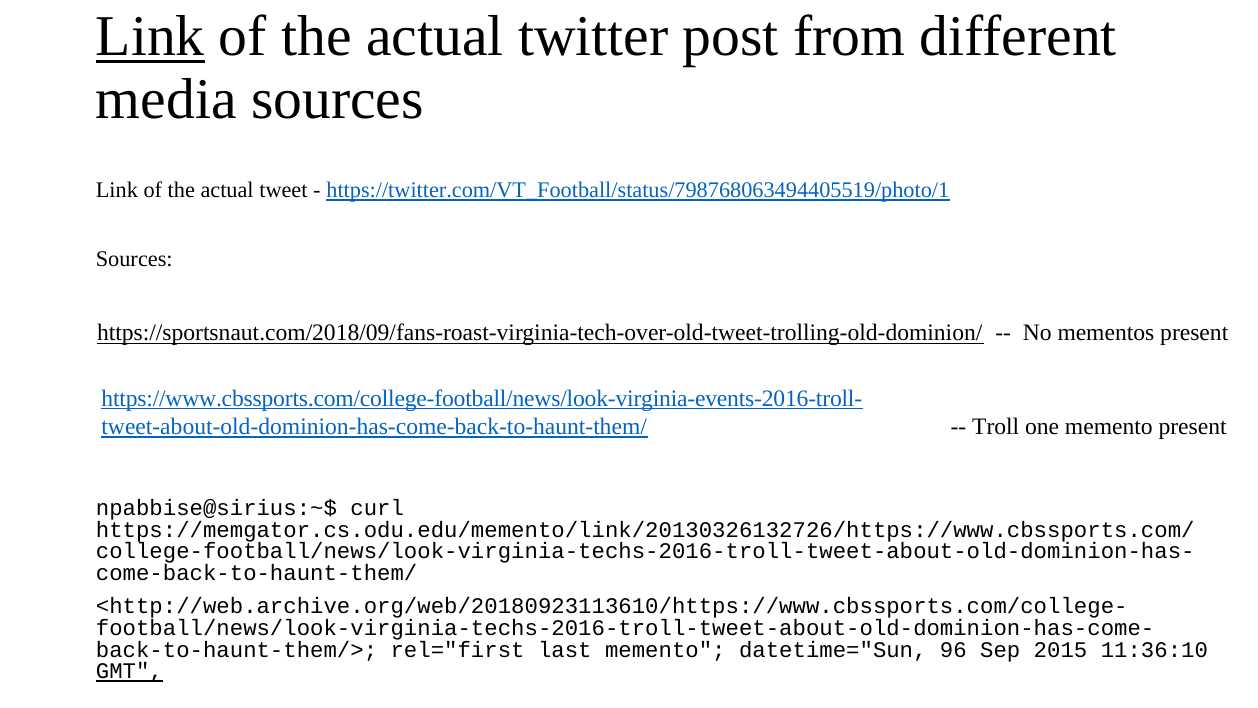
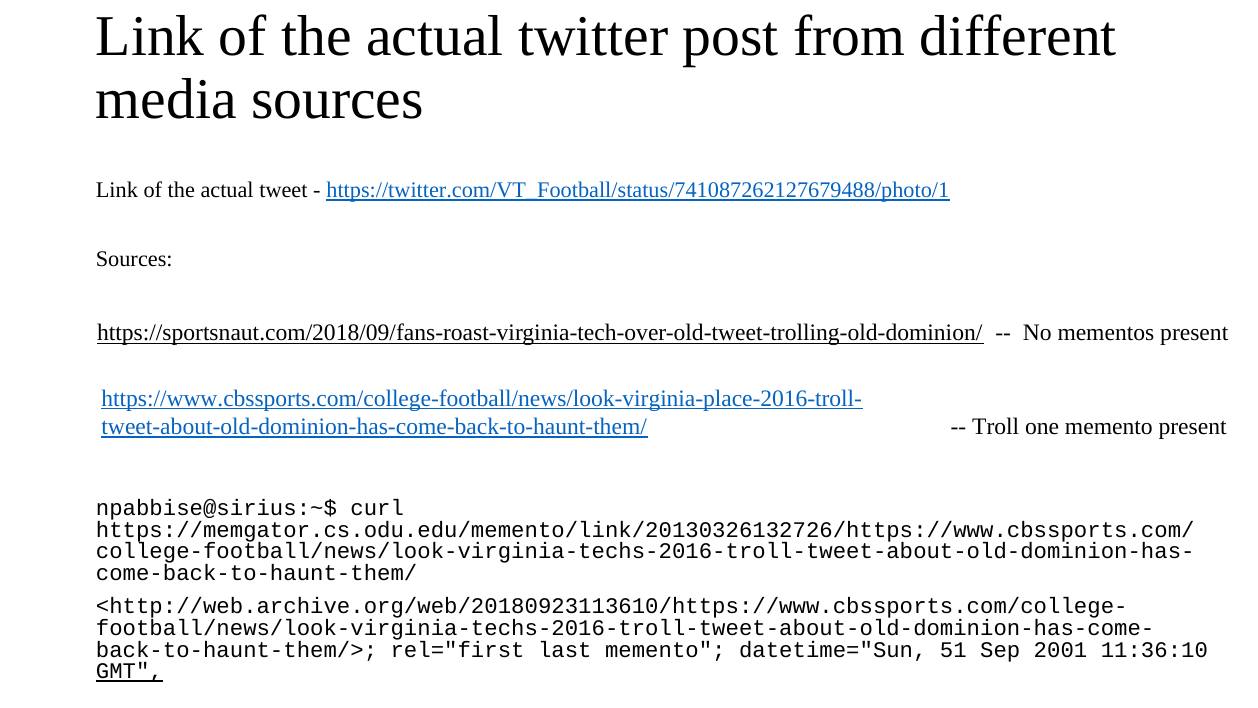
Link underline: present -> none (150, 37)
https://twitter.com/VT_Football/status/798768063494405519/photo/1: https://twitter.com/VT_Football/status/798768063494405519/photo/1 -> https://twitter.com/VT_Football/status/741087262127679488/photo/1 (638, 190)
https://www.cbssports.com/college-football/news/look-virginia-events-2016-troll-: https://www.cbssports.com/college-football/news/look-virginia-events-2016-troll- -> https://www.cbssports.com/college-football/news/look-virginia-place-2016-troll- (482, 398)
96: 96 -> 51 (953, 649)
2015: 2015 -> 2001 (1061, 649)
